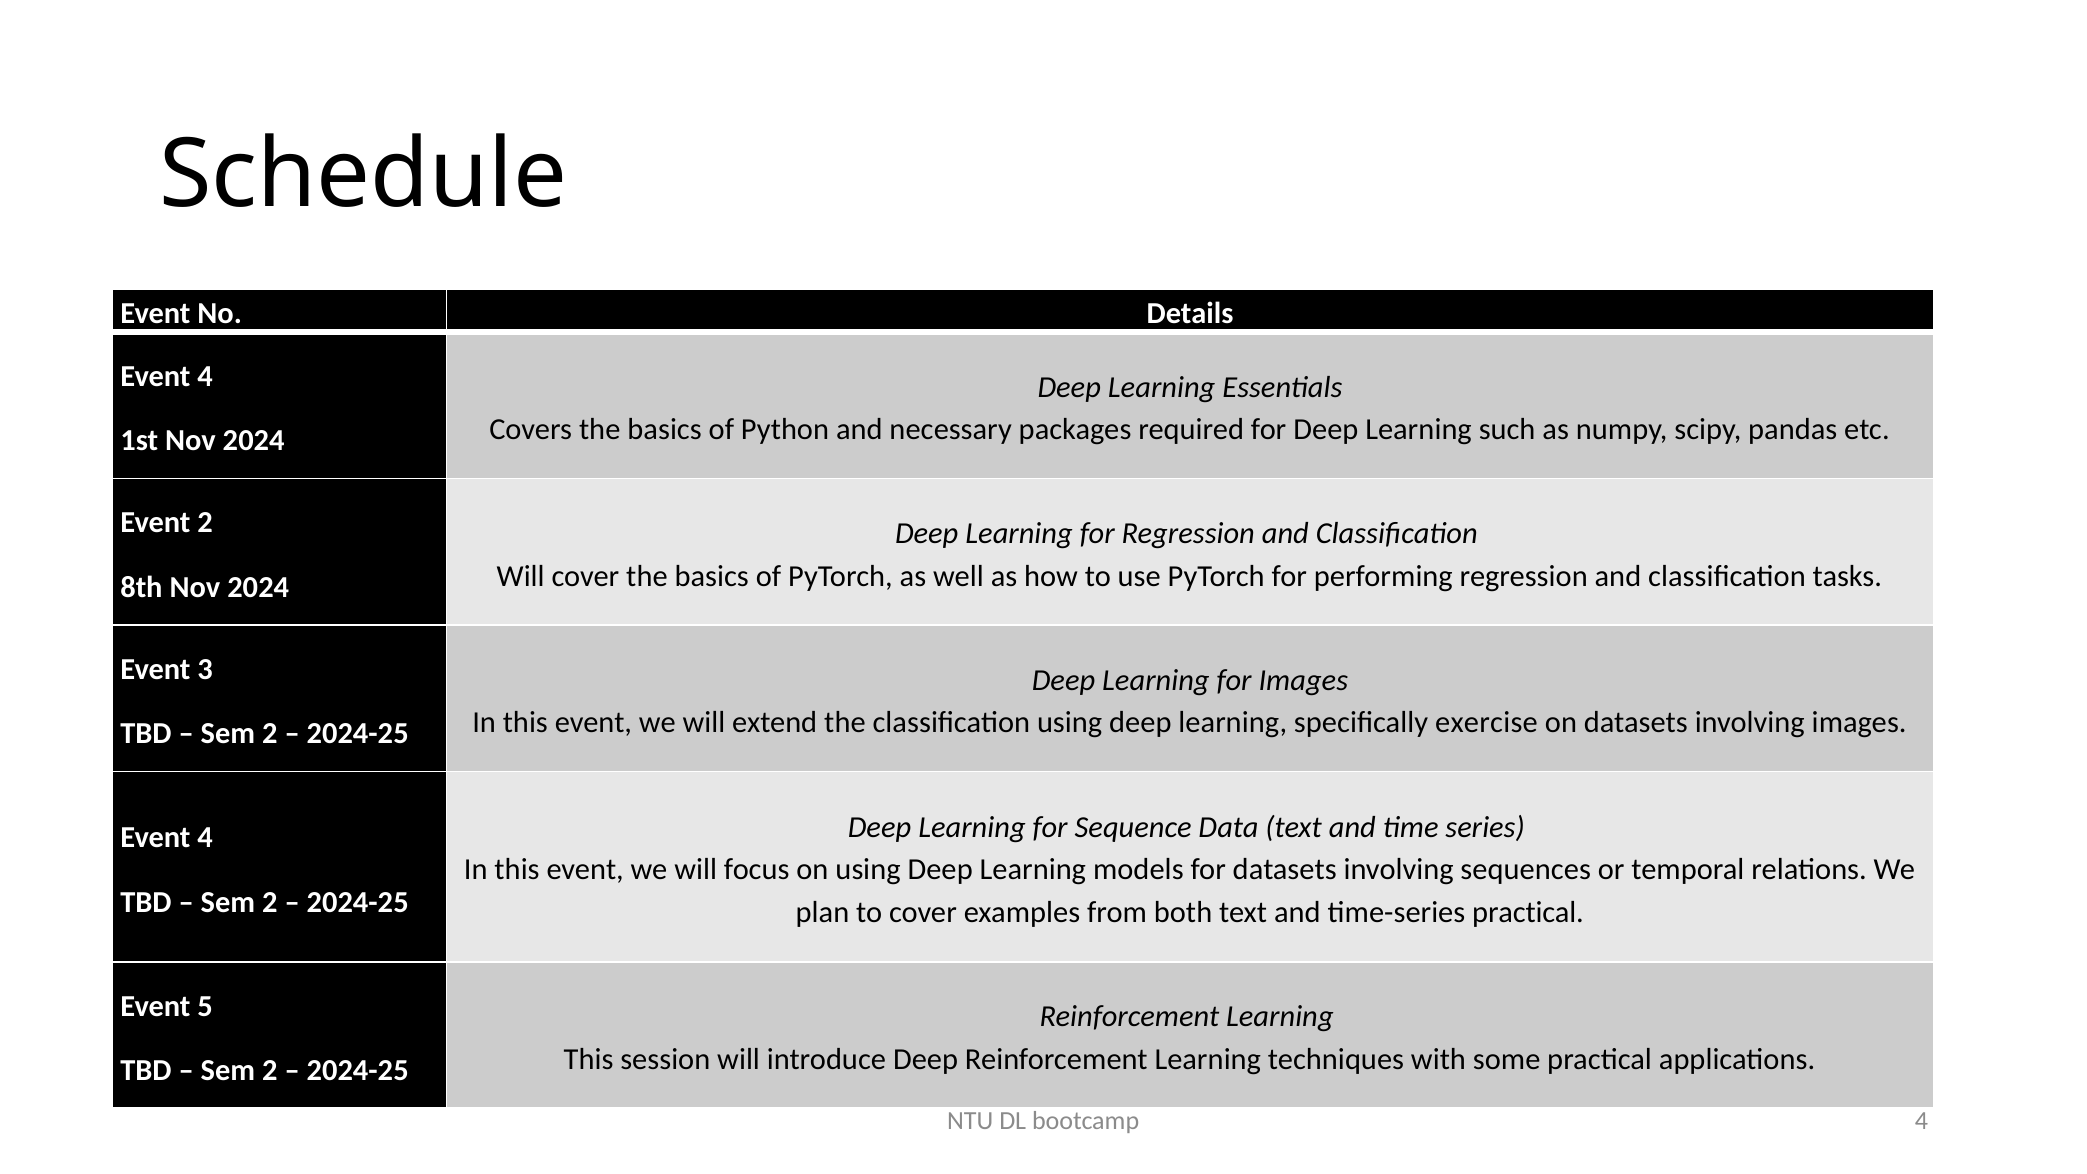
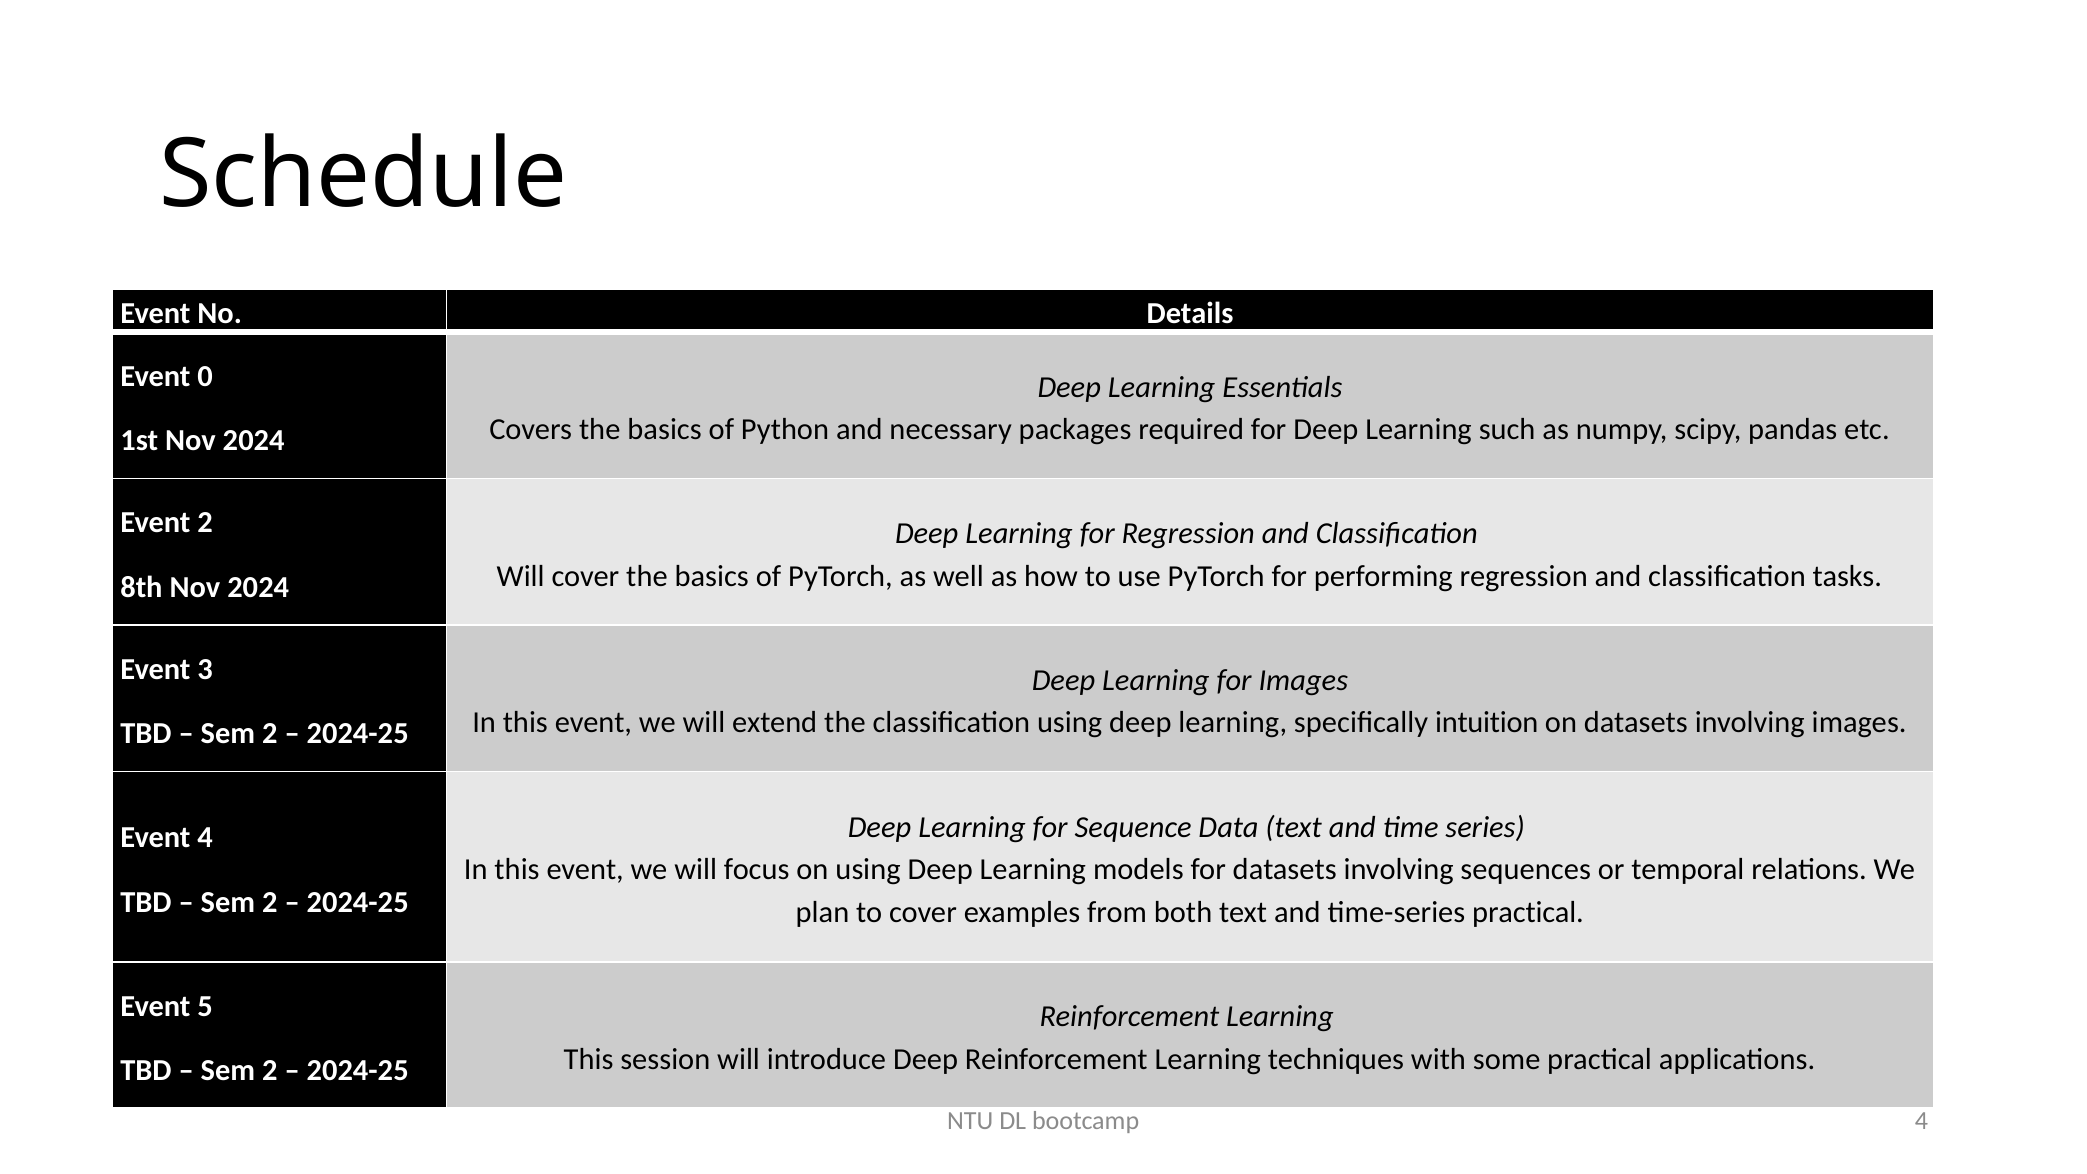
4: 4 -> 0 (205, 376)
exercise: exercise -> intuition (1487, 723)
